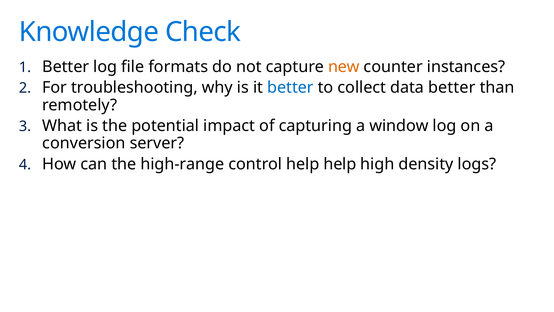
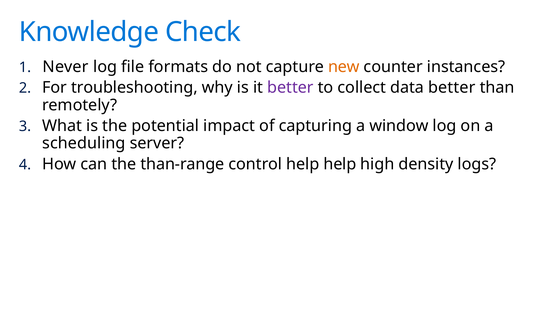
Better: Better -> Never (66, 67)
better colour: blue -> purple (290, 88)
conversion: conversion -> scheduling (84, 143)
high-range: high-range -> than-range (182, 164)
